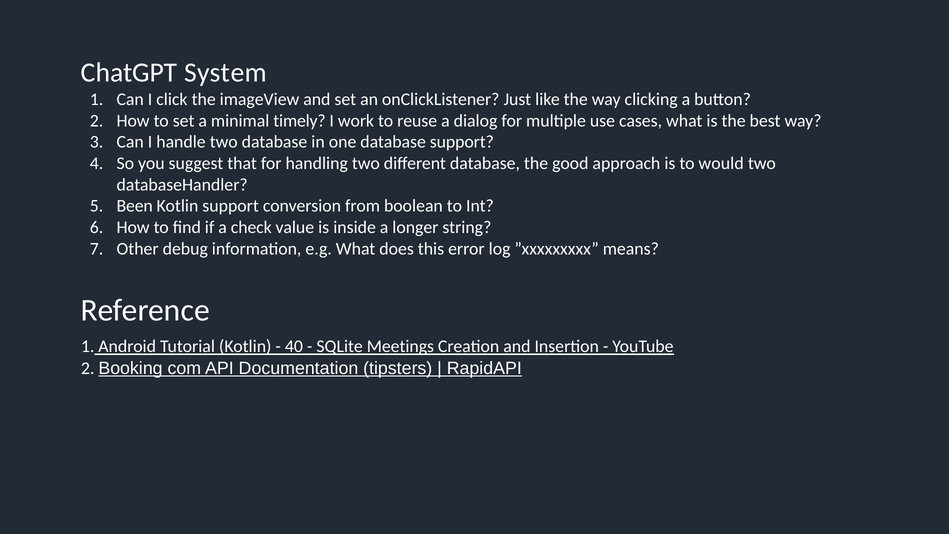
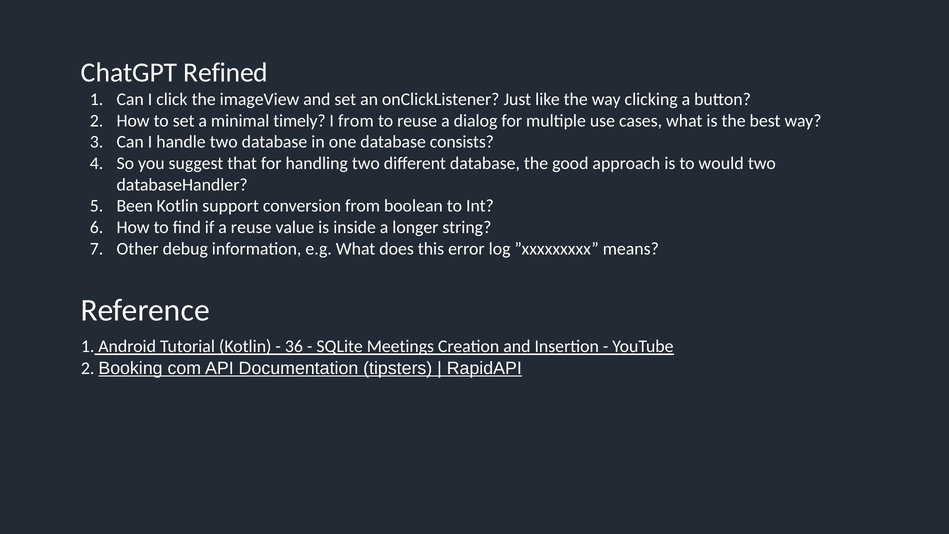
System: System -> Refined (226, 73)
I work: work -> from (356, 121)
database support: support -> consists (462, 142)
a check: check -> reuse (251, 227)
40: 40 -> 36 (294, 346)
